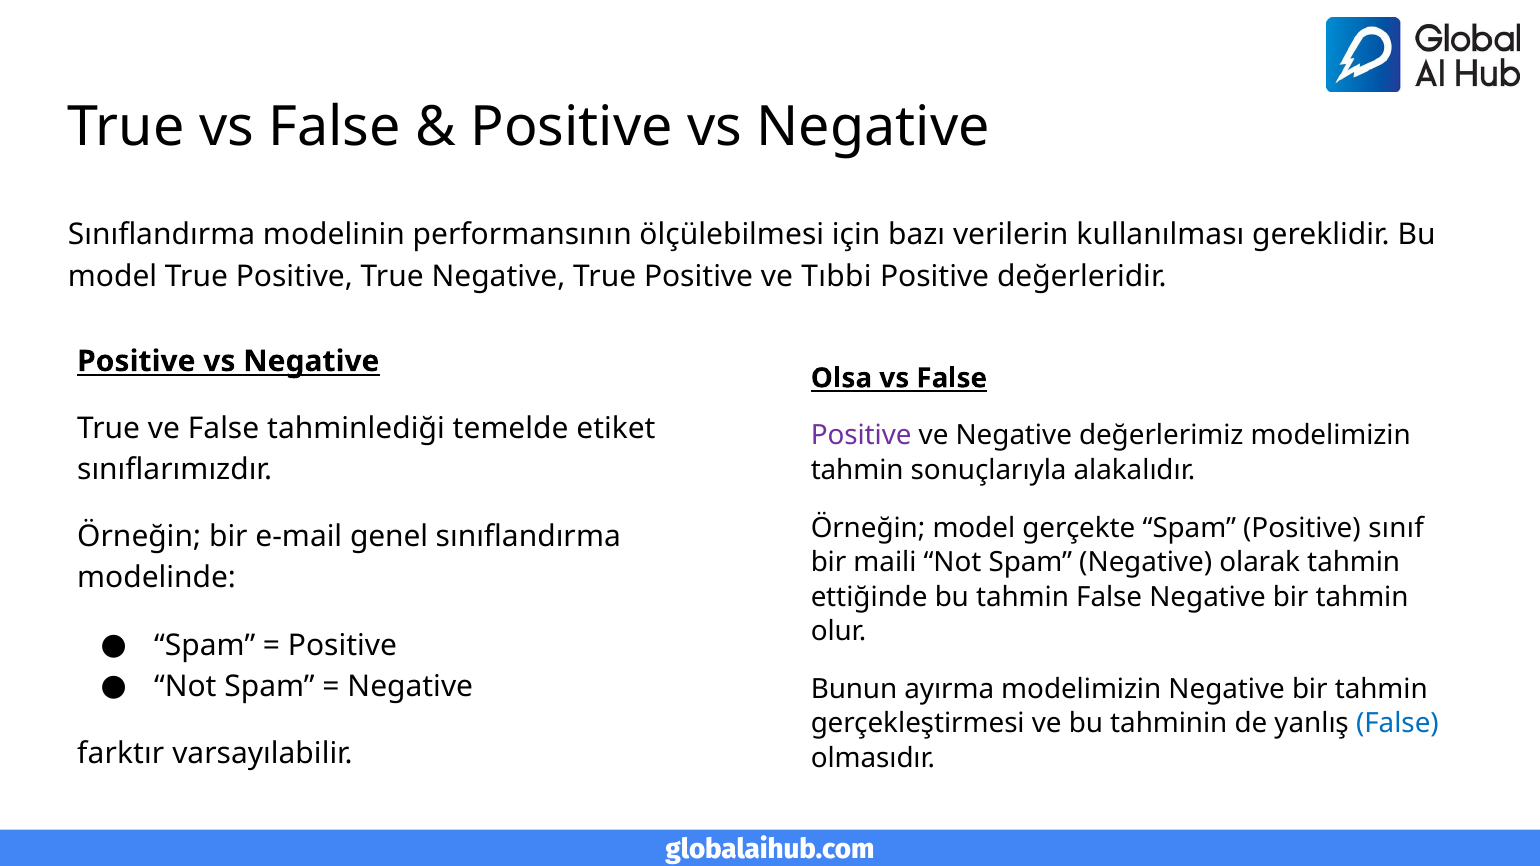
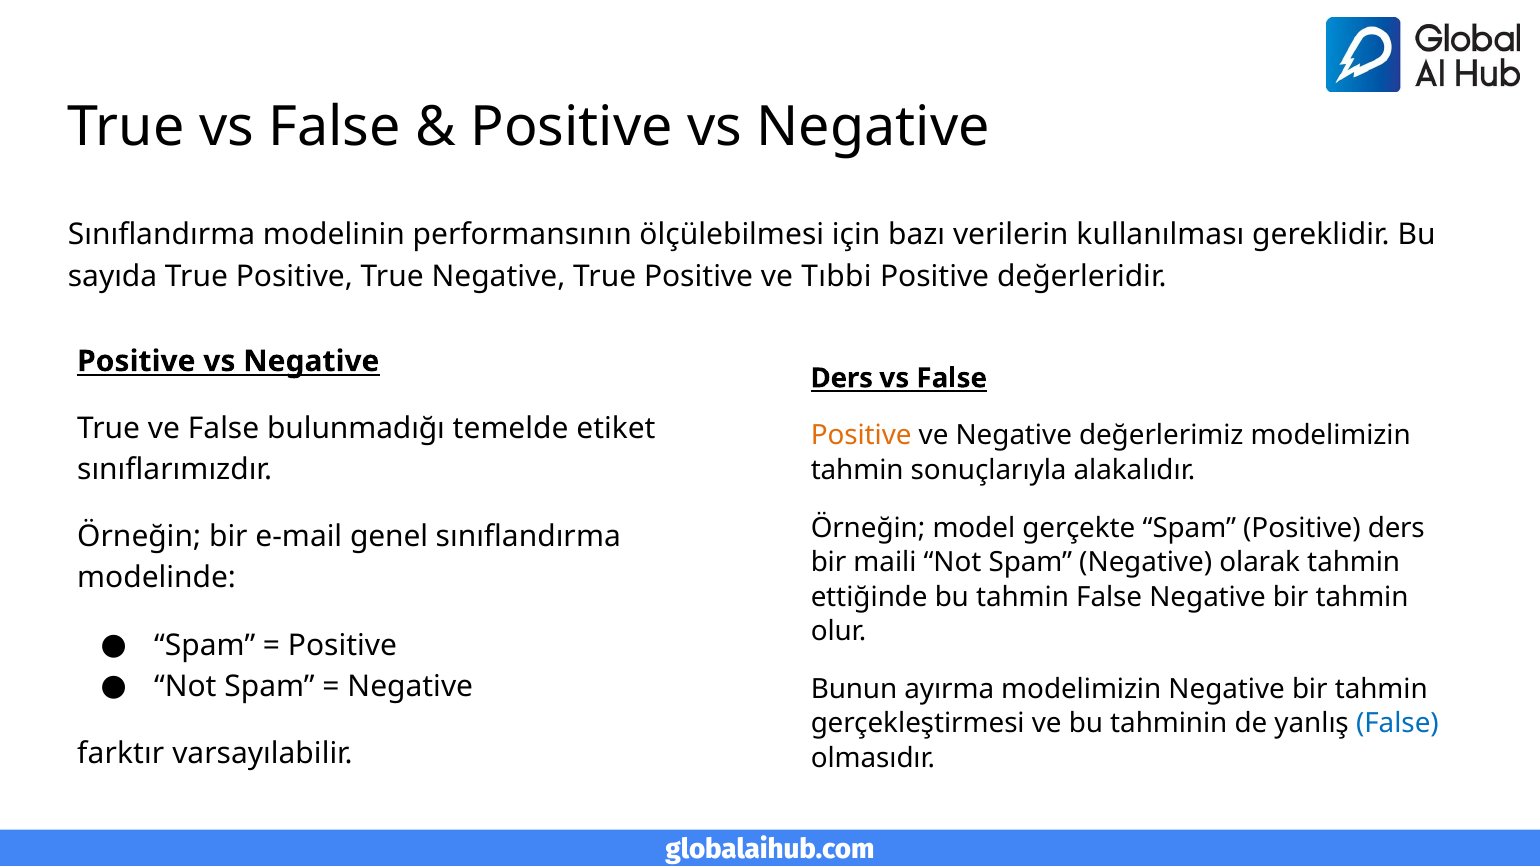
model: model -> sayıda (113, 276)
Olsa: Olsa -> Ders (842, 378)
tahminlediği: tahminlediği -> bulunmadığı (356, 428)
Positive colour: purple -> orange (861, 436)
Positive sınıf: sınıf -> ders (1396, 528)
